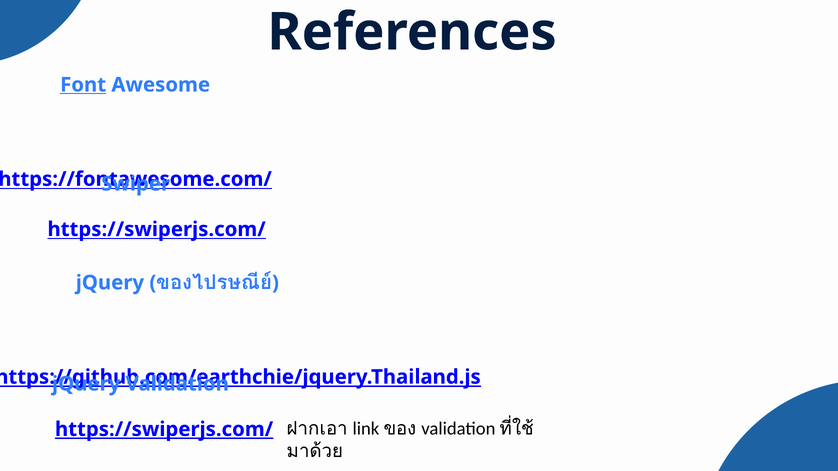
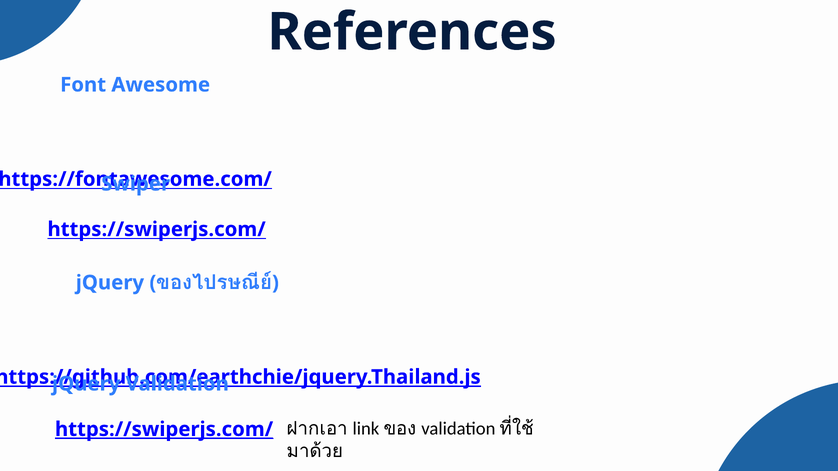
Font underline: present -> none (83, 85)
